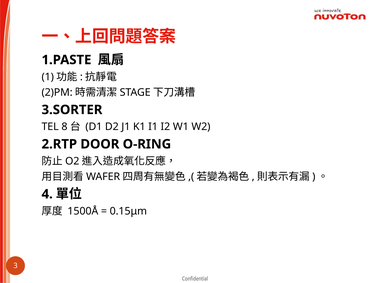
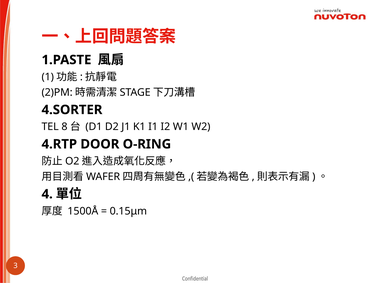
3.SORTER: 3.SORTER -> 4.SORTER (72, 110)
2.RTP: 2.RTP -> 4.RTP (59, 144)
